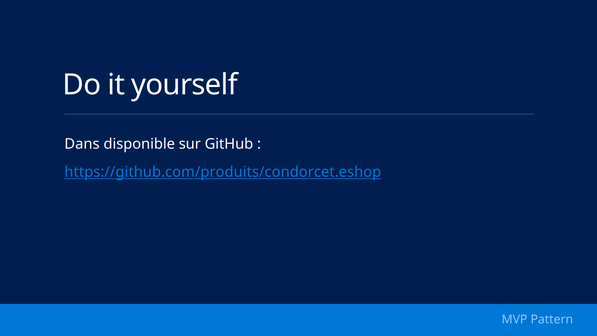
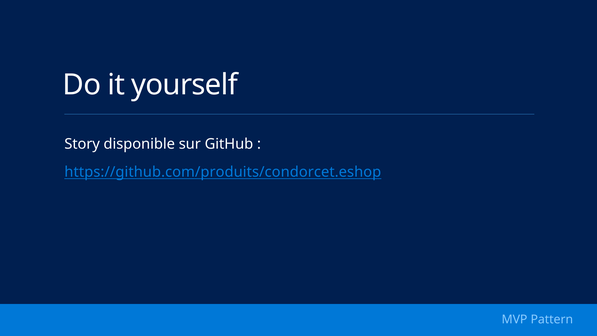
Dans: Dans -> Story (82, 144)
